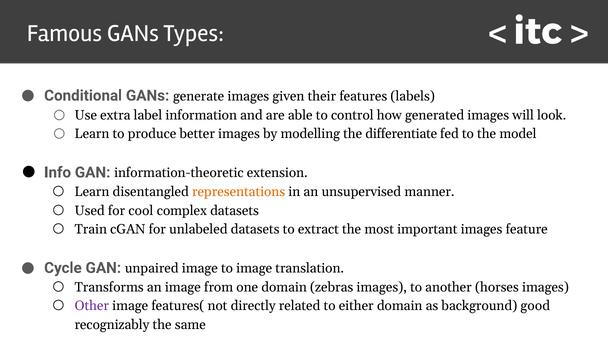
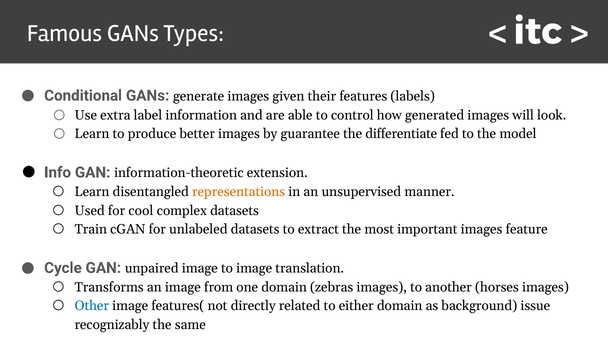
modelling: modelling -> guarantee (310, 134)
Other colour: purple -> blue (92, 306)
good: good -> issue (535, 306)
